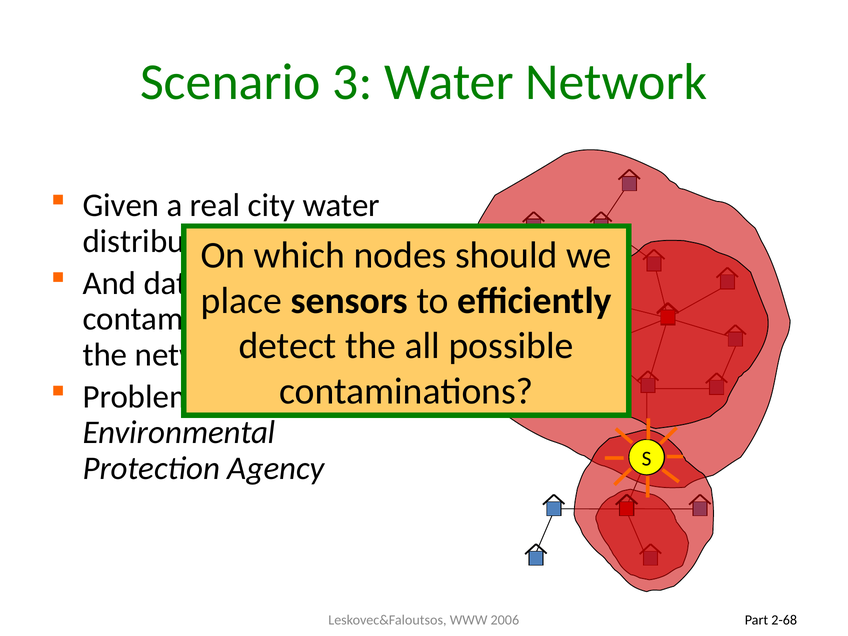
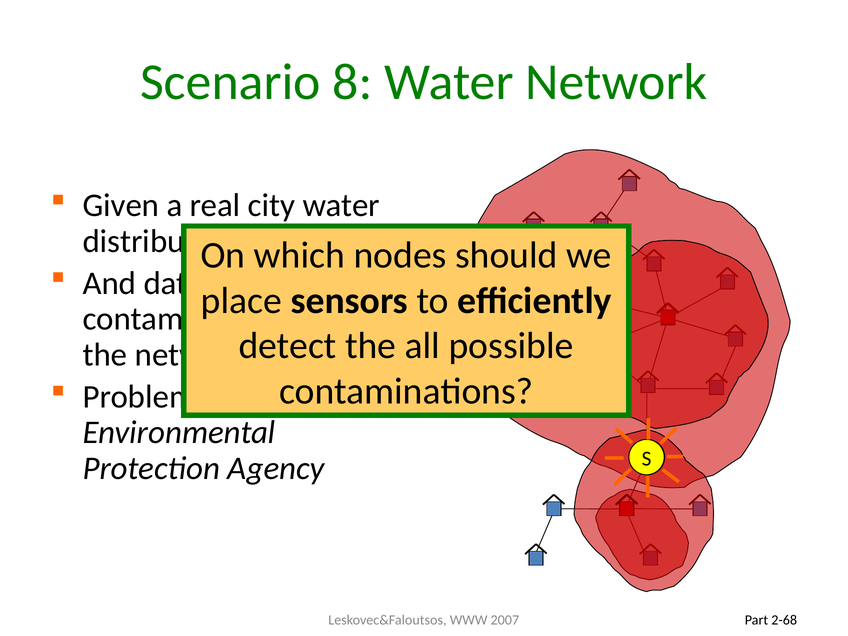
3: 3 -> 8 (352, 82)
2006: 2006 -> 2007 (505, 620)
